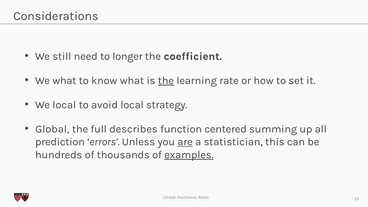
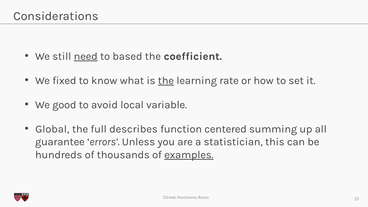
need underline: none -> present (86, 56)
longer: longer -> based (127, 56)
We what: what -> fixed (64, 81)
We local: local -> good (64, 105)
strategy: strategy -> variable (167, 105)
prediction: prediction -> guarantee (60, 142)
are underline: present -> none (185, 142)
